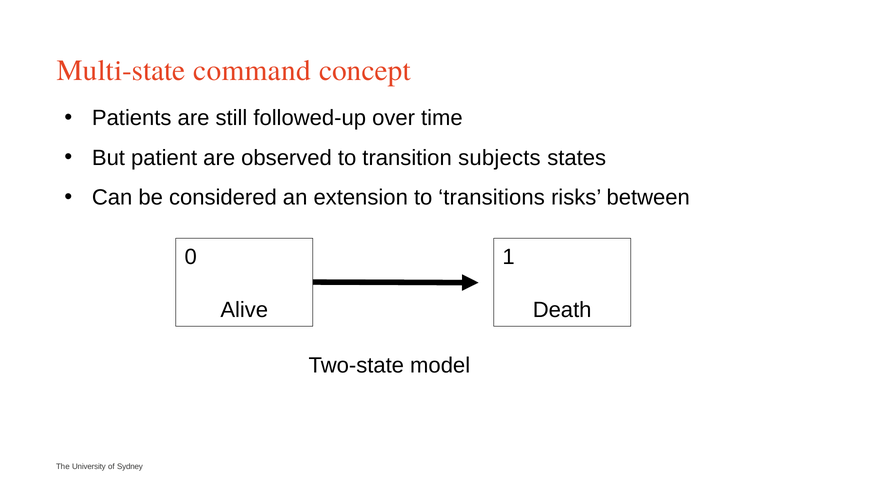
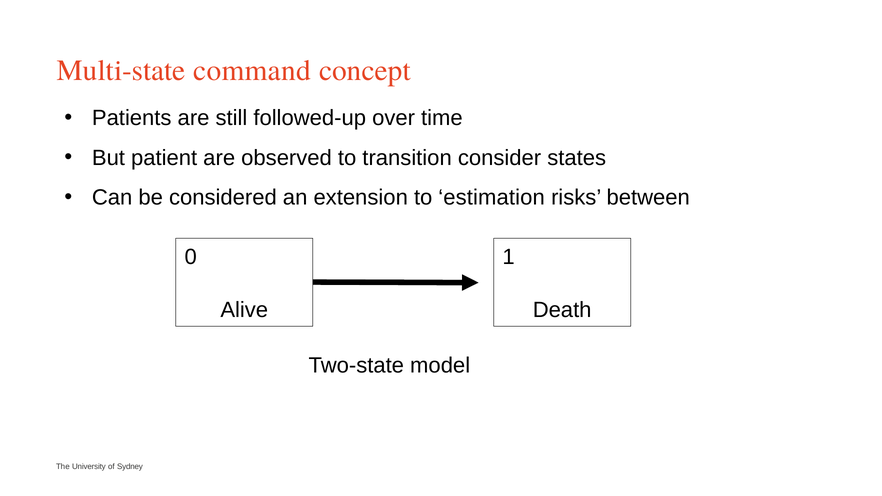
subjects: subjects -> consider (500, 158)
transitions: transitions -> estimation (492, 197)
